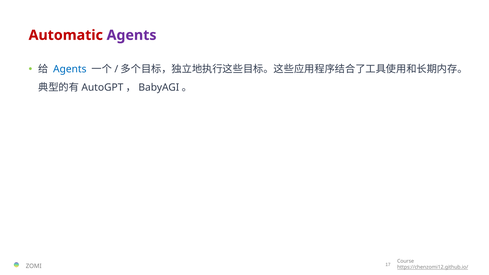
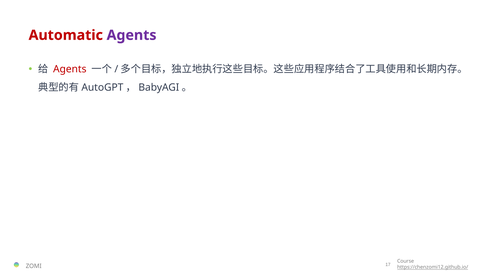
Agents colour: blue -> red (70, 69)
